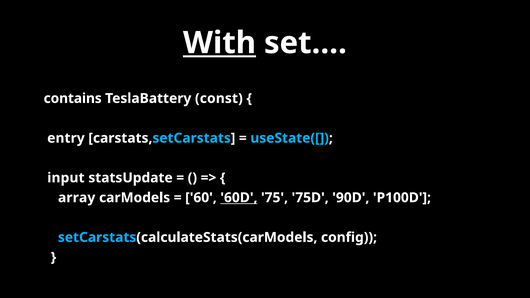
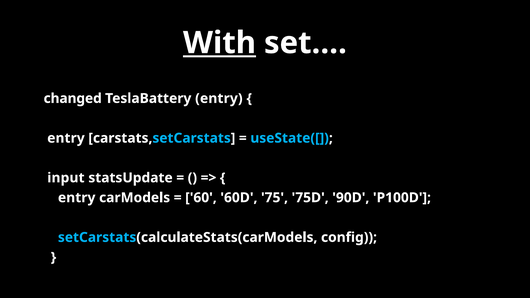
contains: contains -> changed (73, 98)
TeslaBattery const: const -> entry (219, 98)
array: array -> entry (77, 198)
60D underline: present -> none (239, 198)
